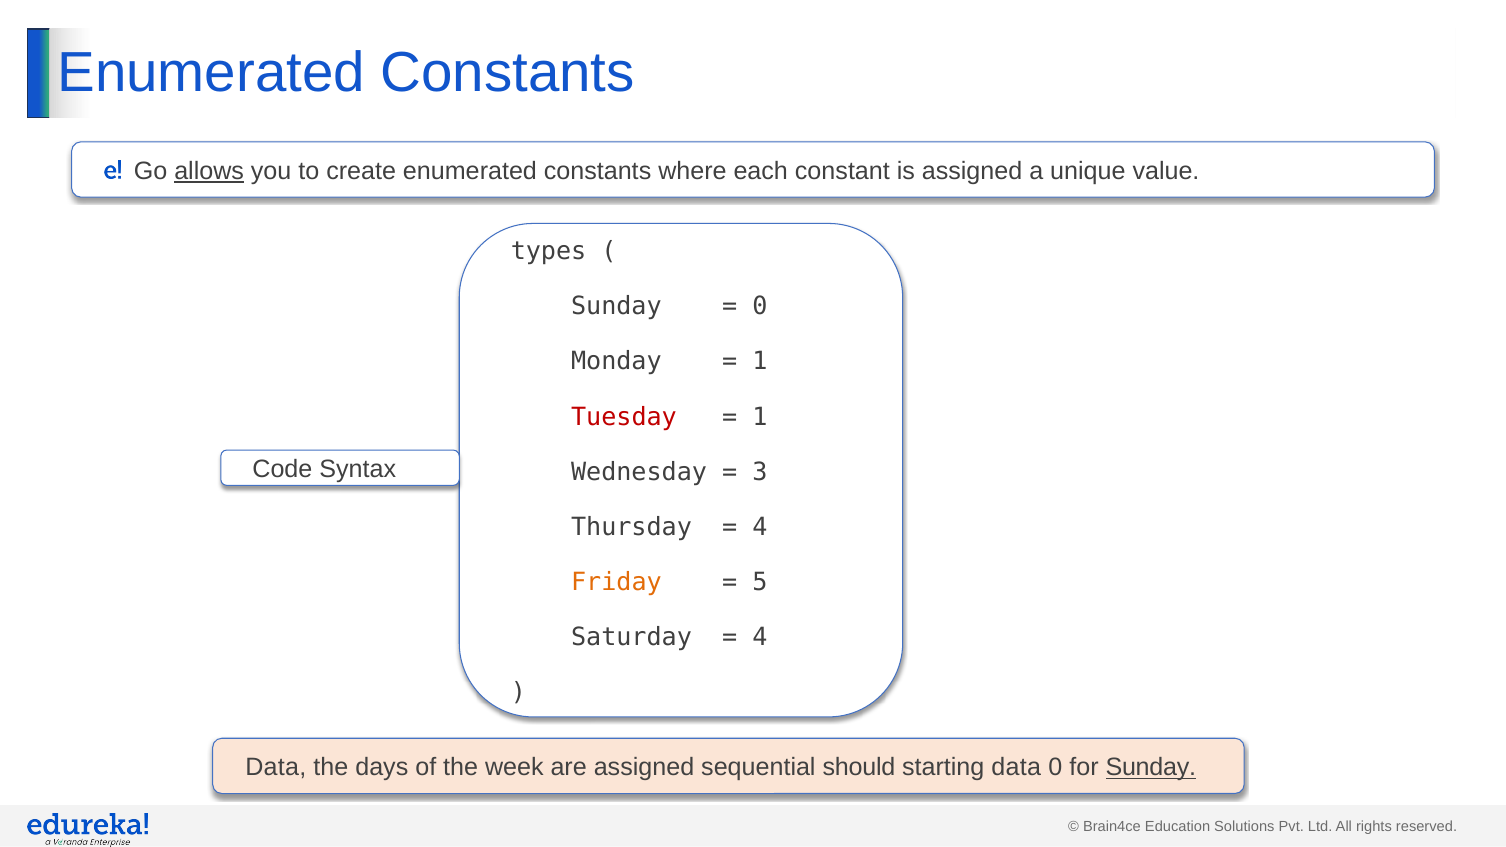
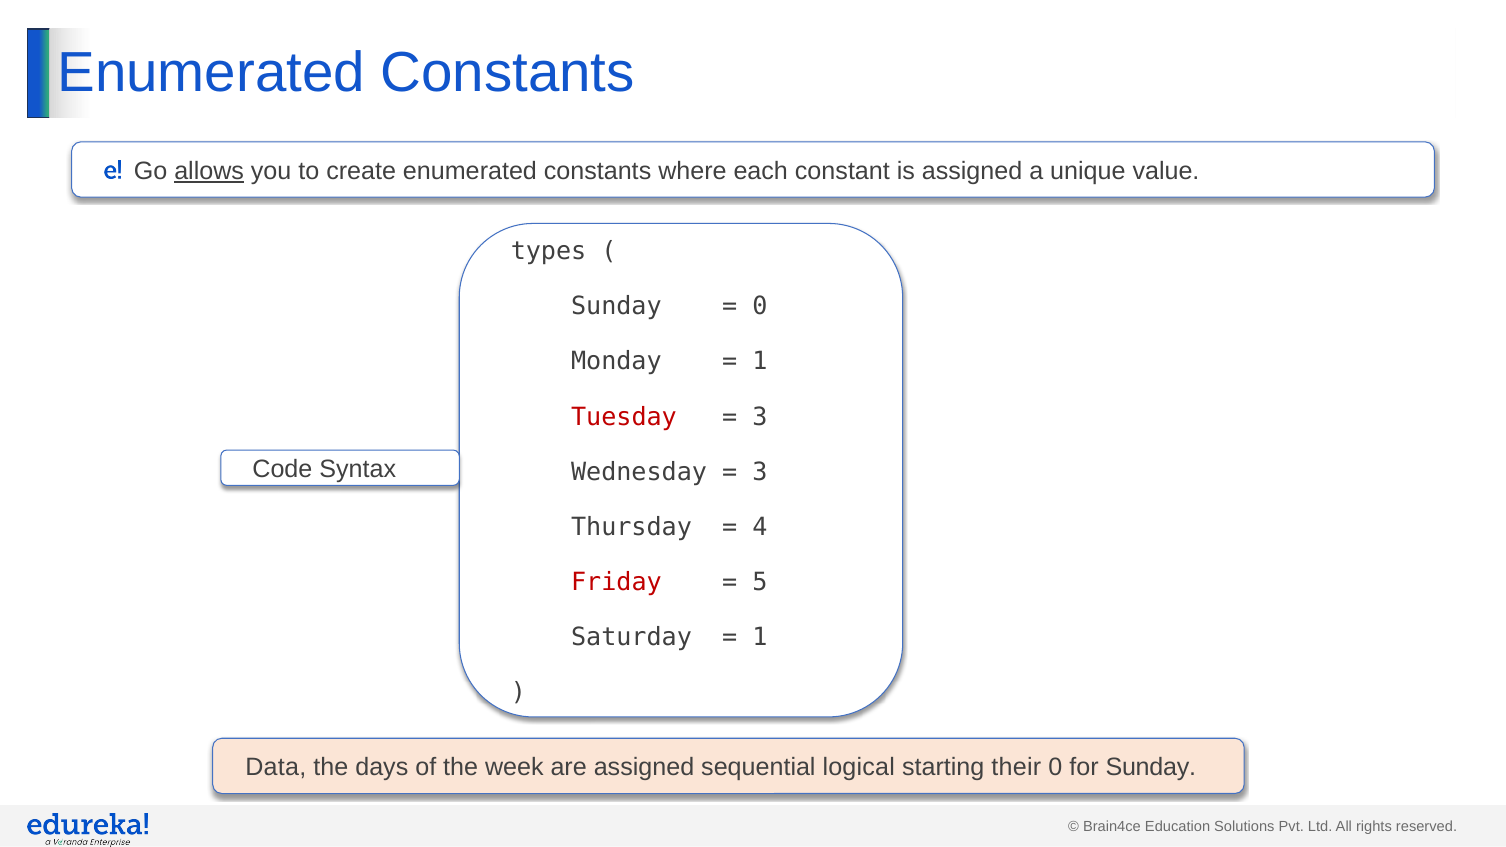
1: 1 -> 3 (760, 417)
Friday colour: orange -> red (616, 582)
4: 4 -> 1 (760, 638)
should: should -> logical (859, 768)
starting data: data -> their (1016, 768)
Sunday underline: present -> none (1151, 768)
